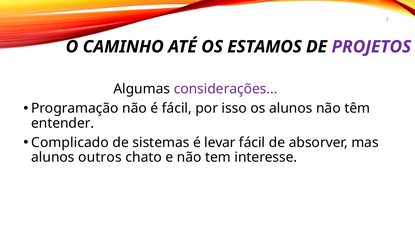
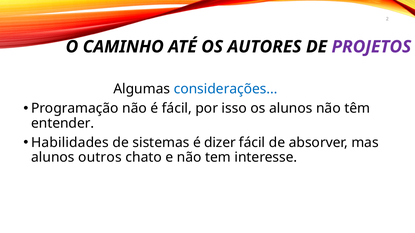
ESTAMOS: ESTAMOS -> AUTORES (265, 47)
considerações colour: purple -> blue (226, 89)
Complicado: Complicado -> Habilidades (70, 143)
levar: levar -> dizer (220, 143)
